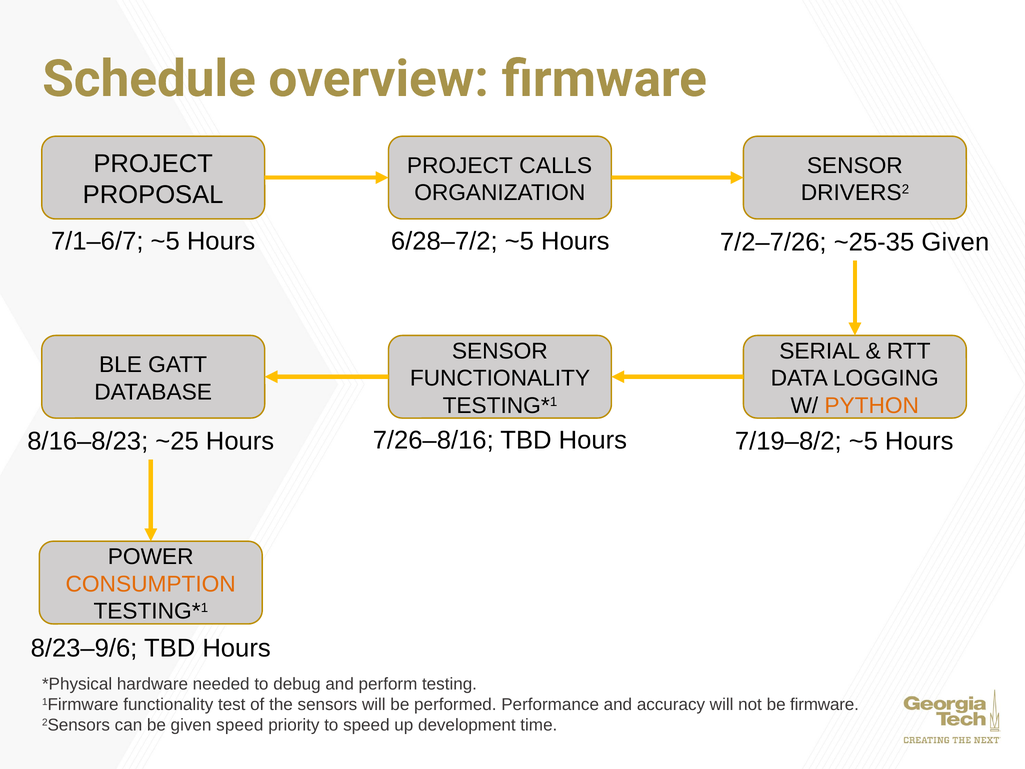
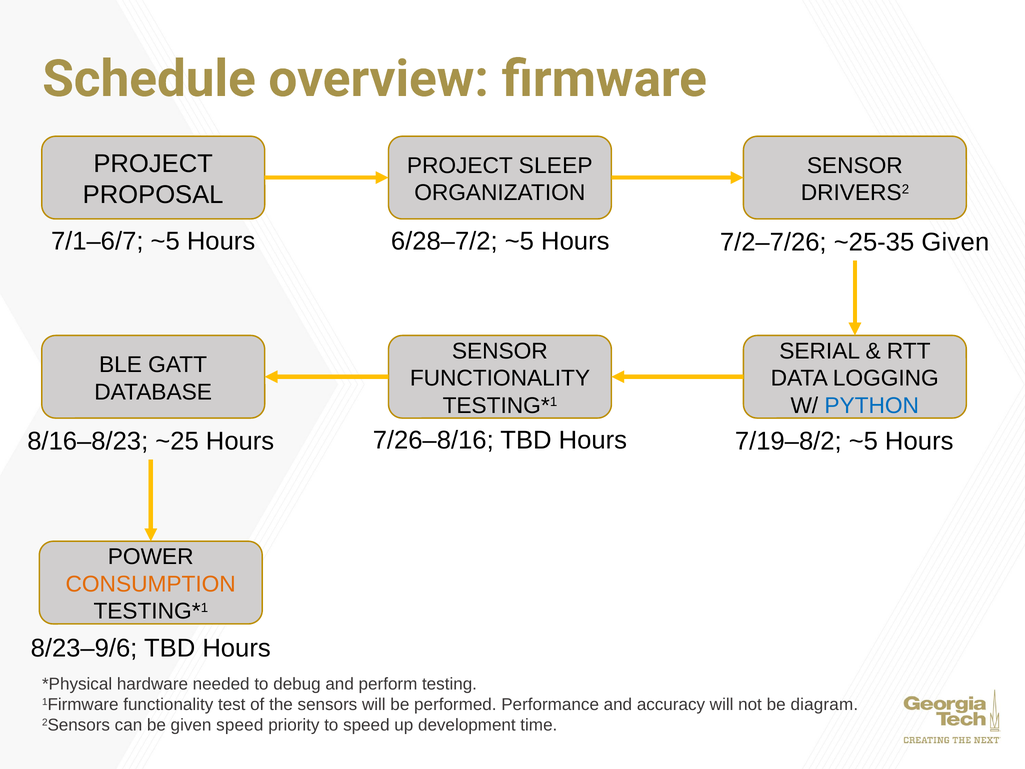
CALLS: CALLS -> SLEEP (556, 165)
PYTHON colour: orange -> blue (872, 406)
be firmware: firmware -> diagram (824, 704)
